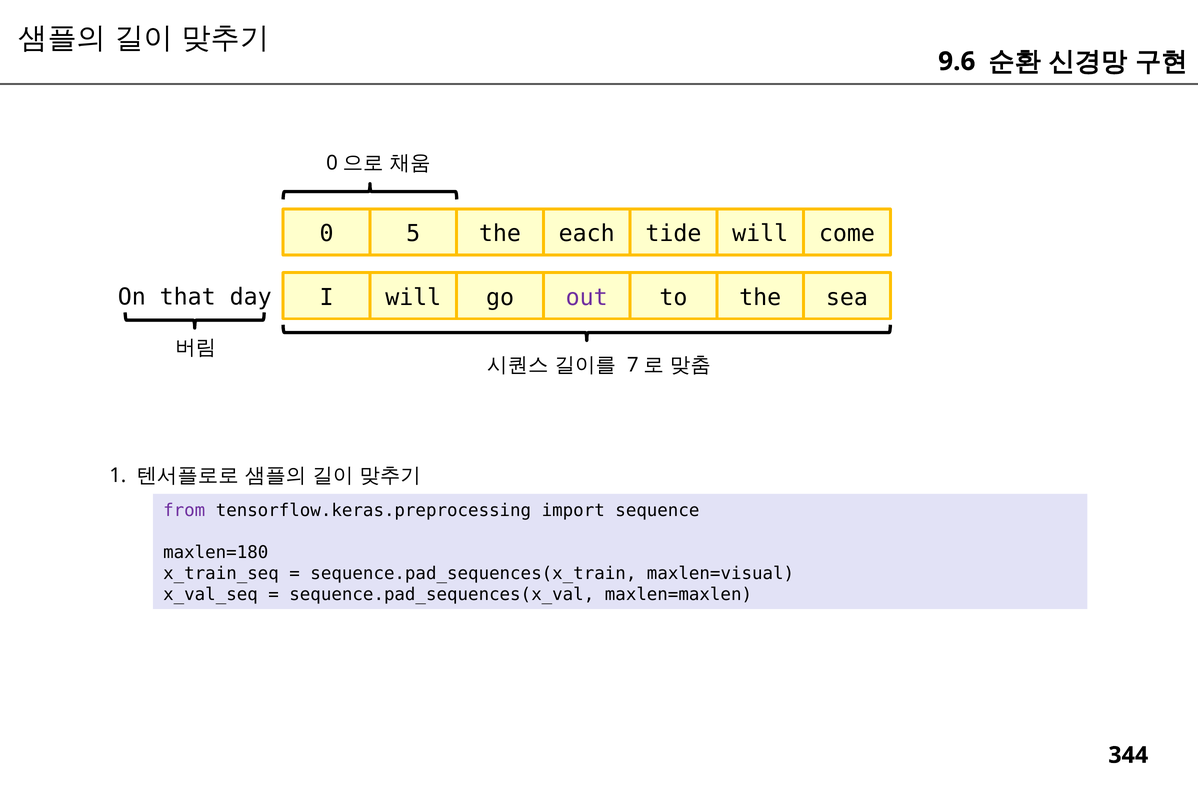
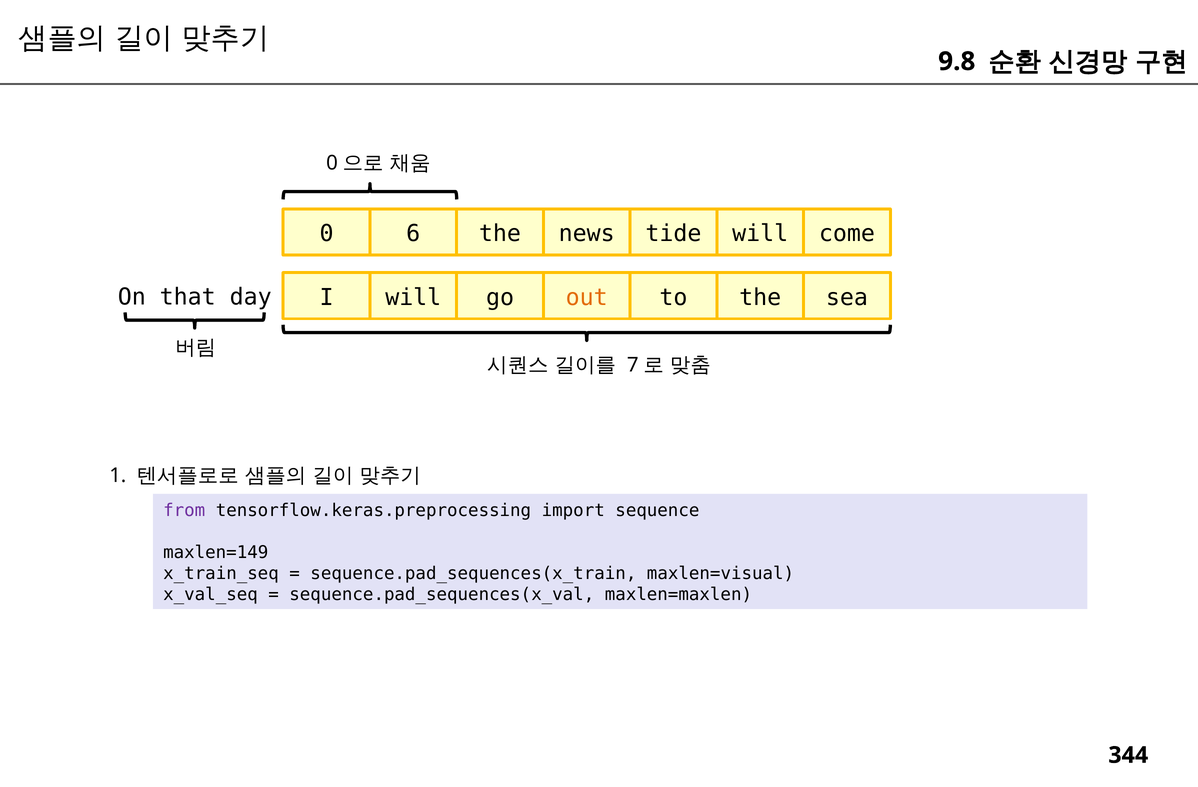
9.6: 9.6 -> 9.8 (957, 61)
5: 5 -> 6 (413, 234)
each: each -> news (587, 234)
out colour: purple -> orange (587, 297)
maxlen=180: maxlen=180 -> maxlen=149 (216, 553)
